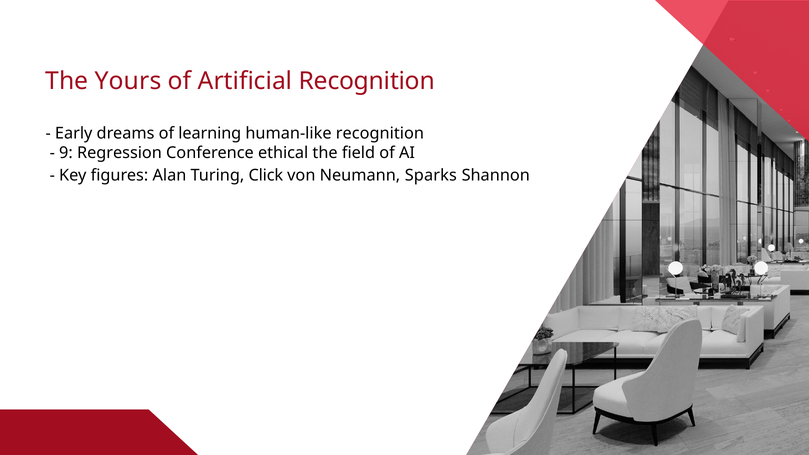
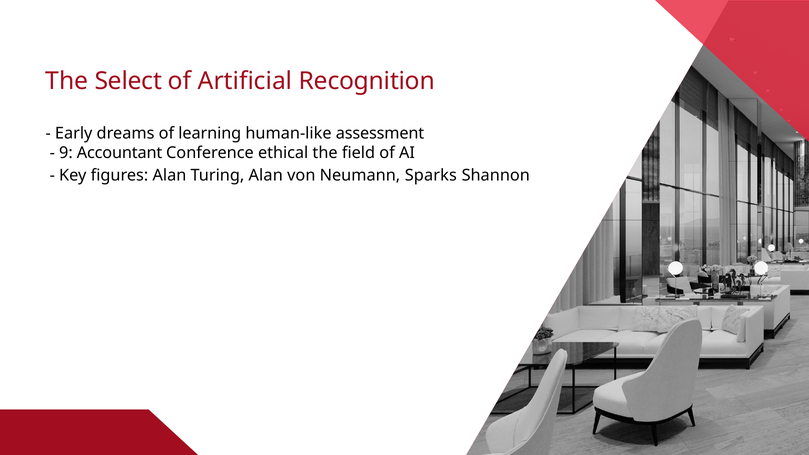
Yours: Yours -> Select (128, 81)
human-like recognition: recognition -> assessment (380, 133)
Regression: Regression -> Accountant (120, 153)
Turing Click: Click -> Alan (266, 175)
